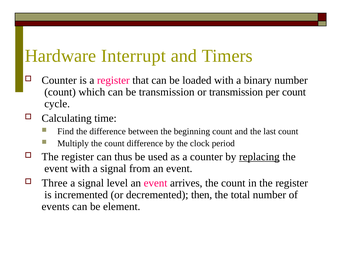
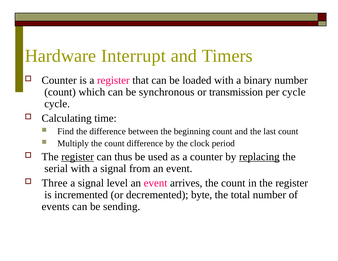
be transmission: transmission -> synchronous (167, 92)
per count: count -> cycle (294, 92)
register underline: none -> present (78, 157)
event: event -> serial (56, 169)
then: then -> byte (202, 195)
element: element -> sending (122, 207)
